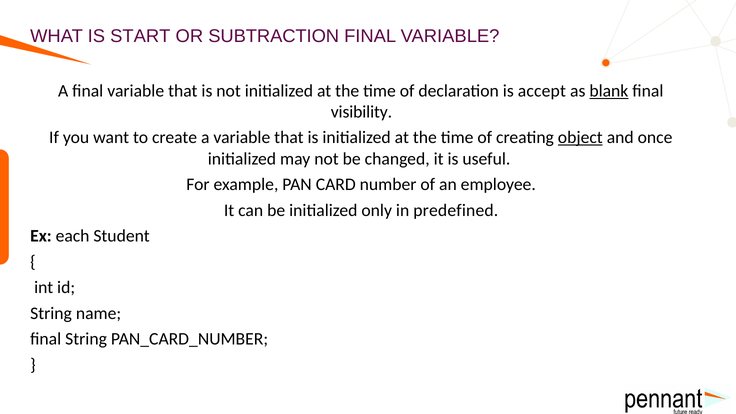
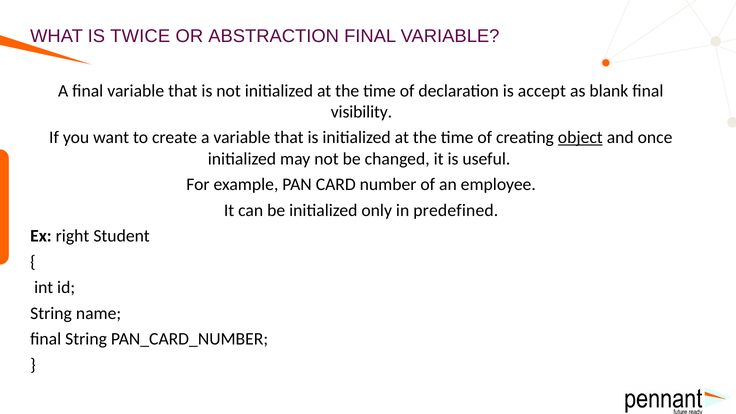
START: START -> TWICE (140, 36)
SUBTRACTION: SUBTRACTION -> ABSTRACTION (274, 36)
blank underline: present -> none (609, 91)
each: each -> right (73, 236)
